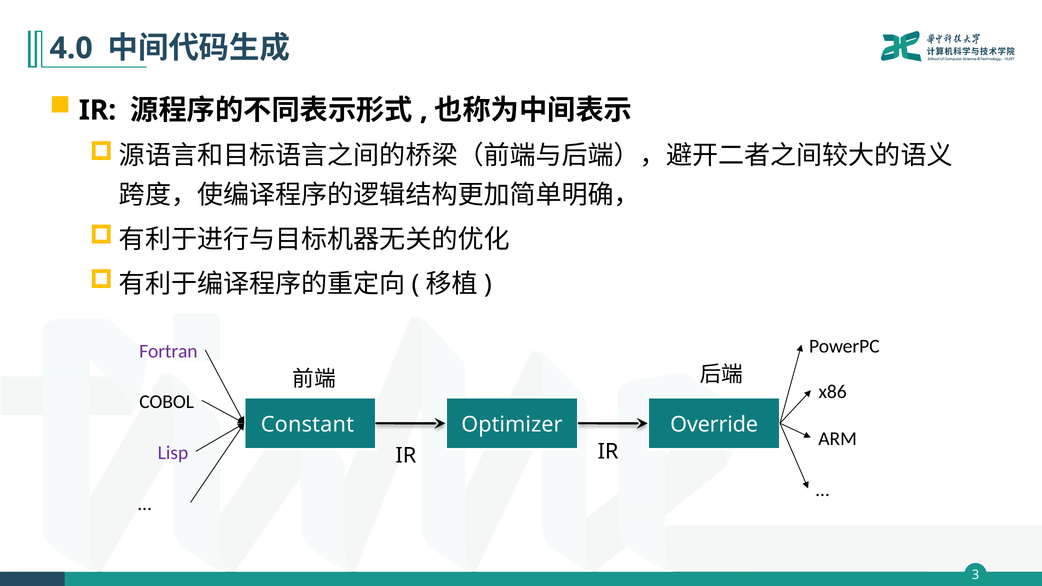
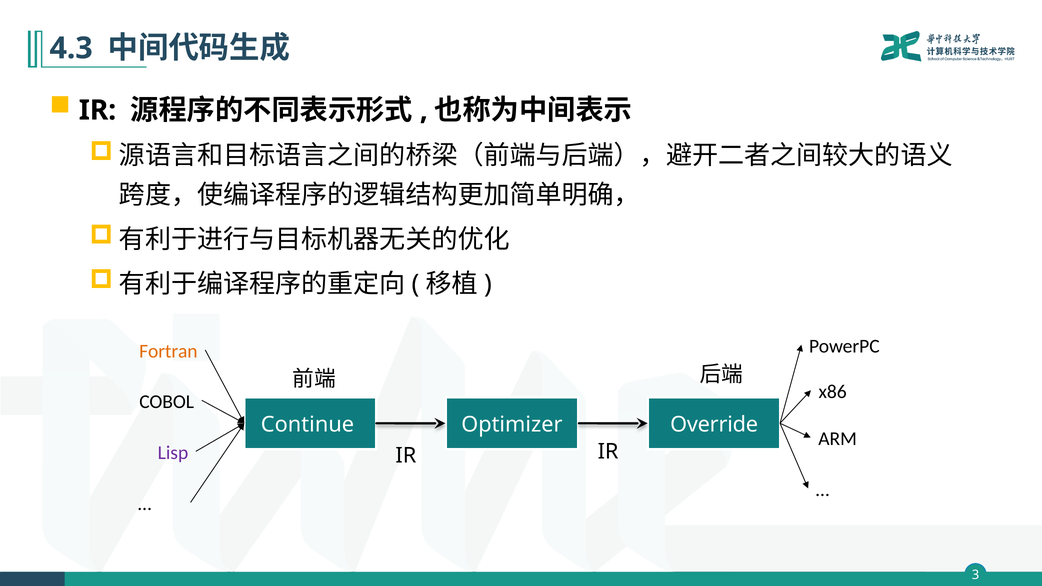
4.0: 4.0 -> 4.3 (71, 48)
Fortran colour: purple -> orange (168, 351)
Constant: Constant -> Continue (307, 425)
